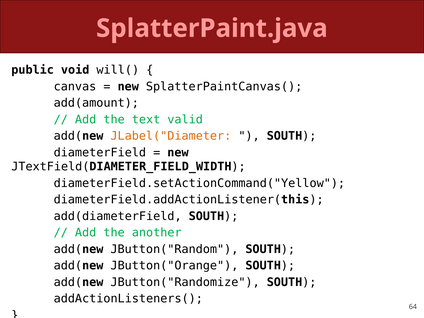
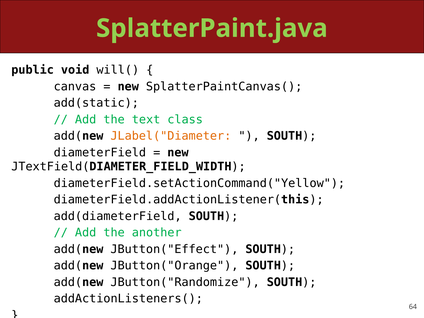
SplatterPaint.java colour: pink -> light green (212, 28)
add(amount: add(amount -> add(static (96, 103)
valid: valid -> class (185, 120)
JButton("Random: JButton("Random -> JButton("Effect (174, 249)
